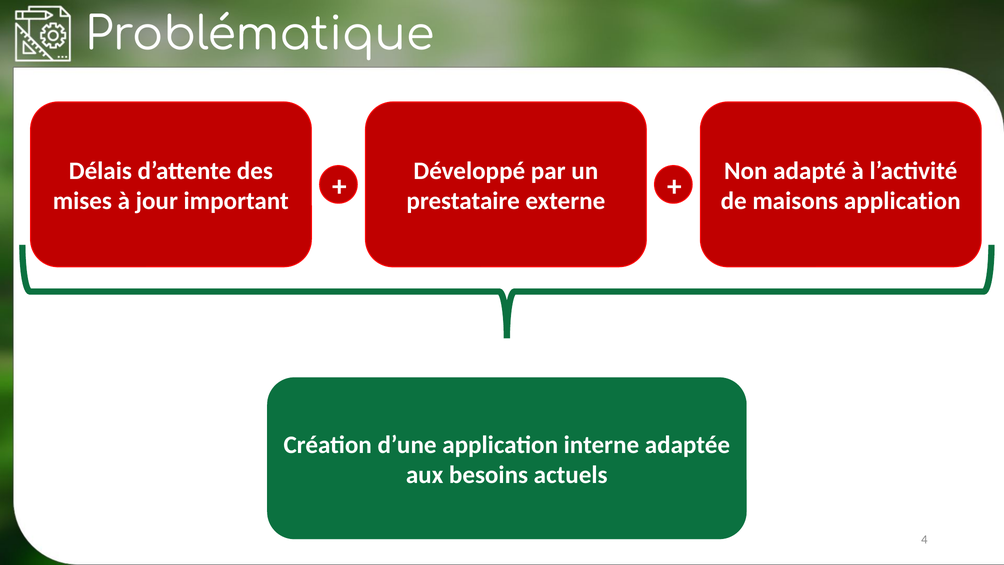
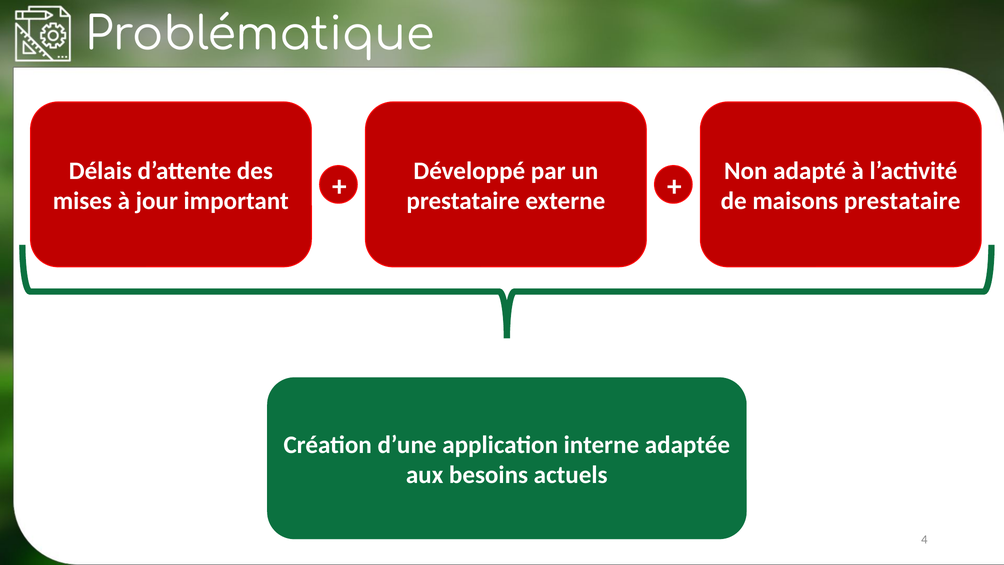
maisons application: application -> prestataire (902, 201)
